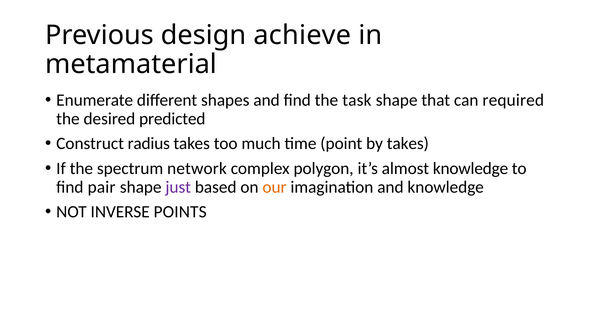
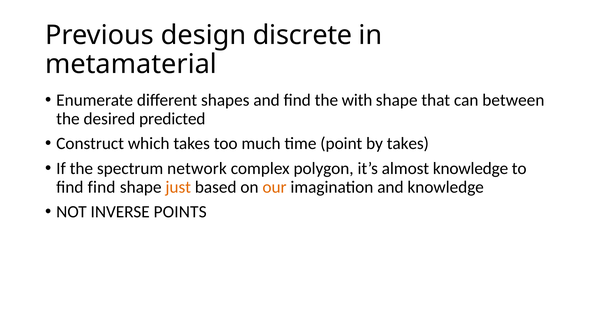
achieve: achieve -> discrete (303, 35)
task: task -> with (357, 100)
required: required -> between (513, 100)
radius: radius -> which (149, 144)
find pair: pair -> find (102, 187)
just colour: purple -> orange (178, 187)
